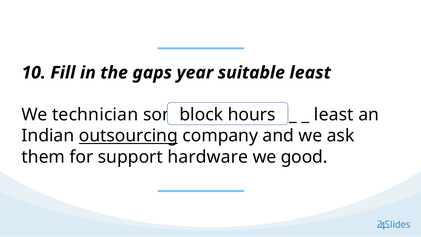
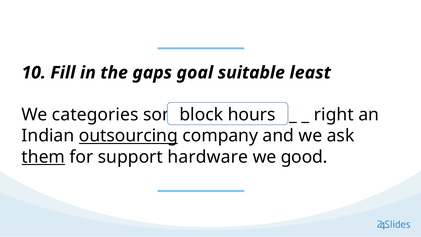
year: year -> goal (195, 73)
technician: technician -> categories (95, 115)
least: least -> right (334, 115)
them underline: none -> present (43, 157)
